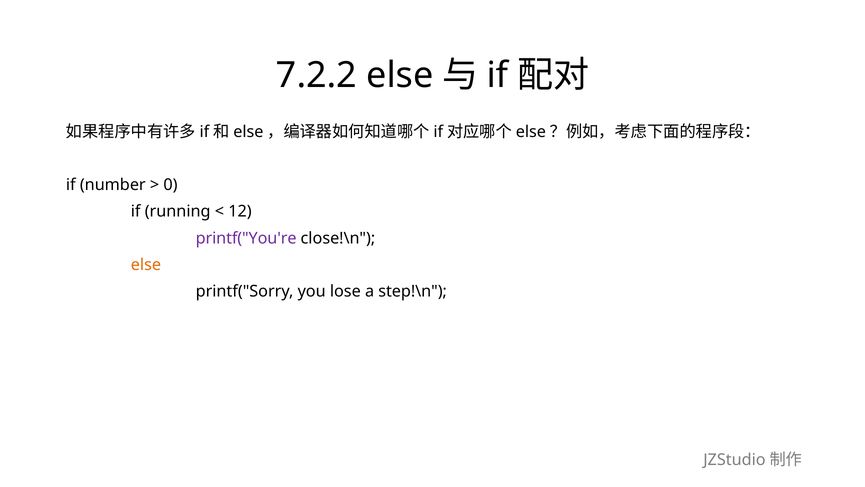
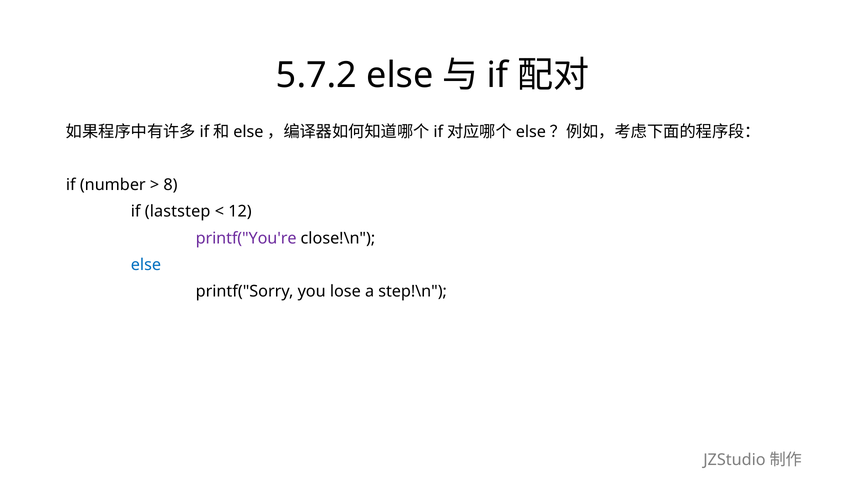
7.2.2: 7.2.2 -> 5.7.2 (316, 75)
0: 0 -> 8 (170, 185)
running: running -> laststep (178, 211)
else colour: orange -> blue (146, 265)
